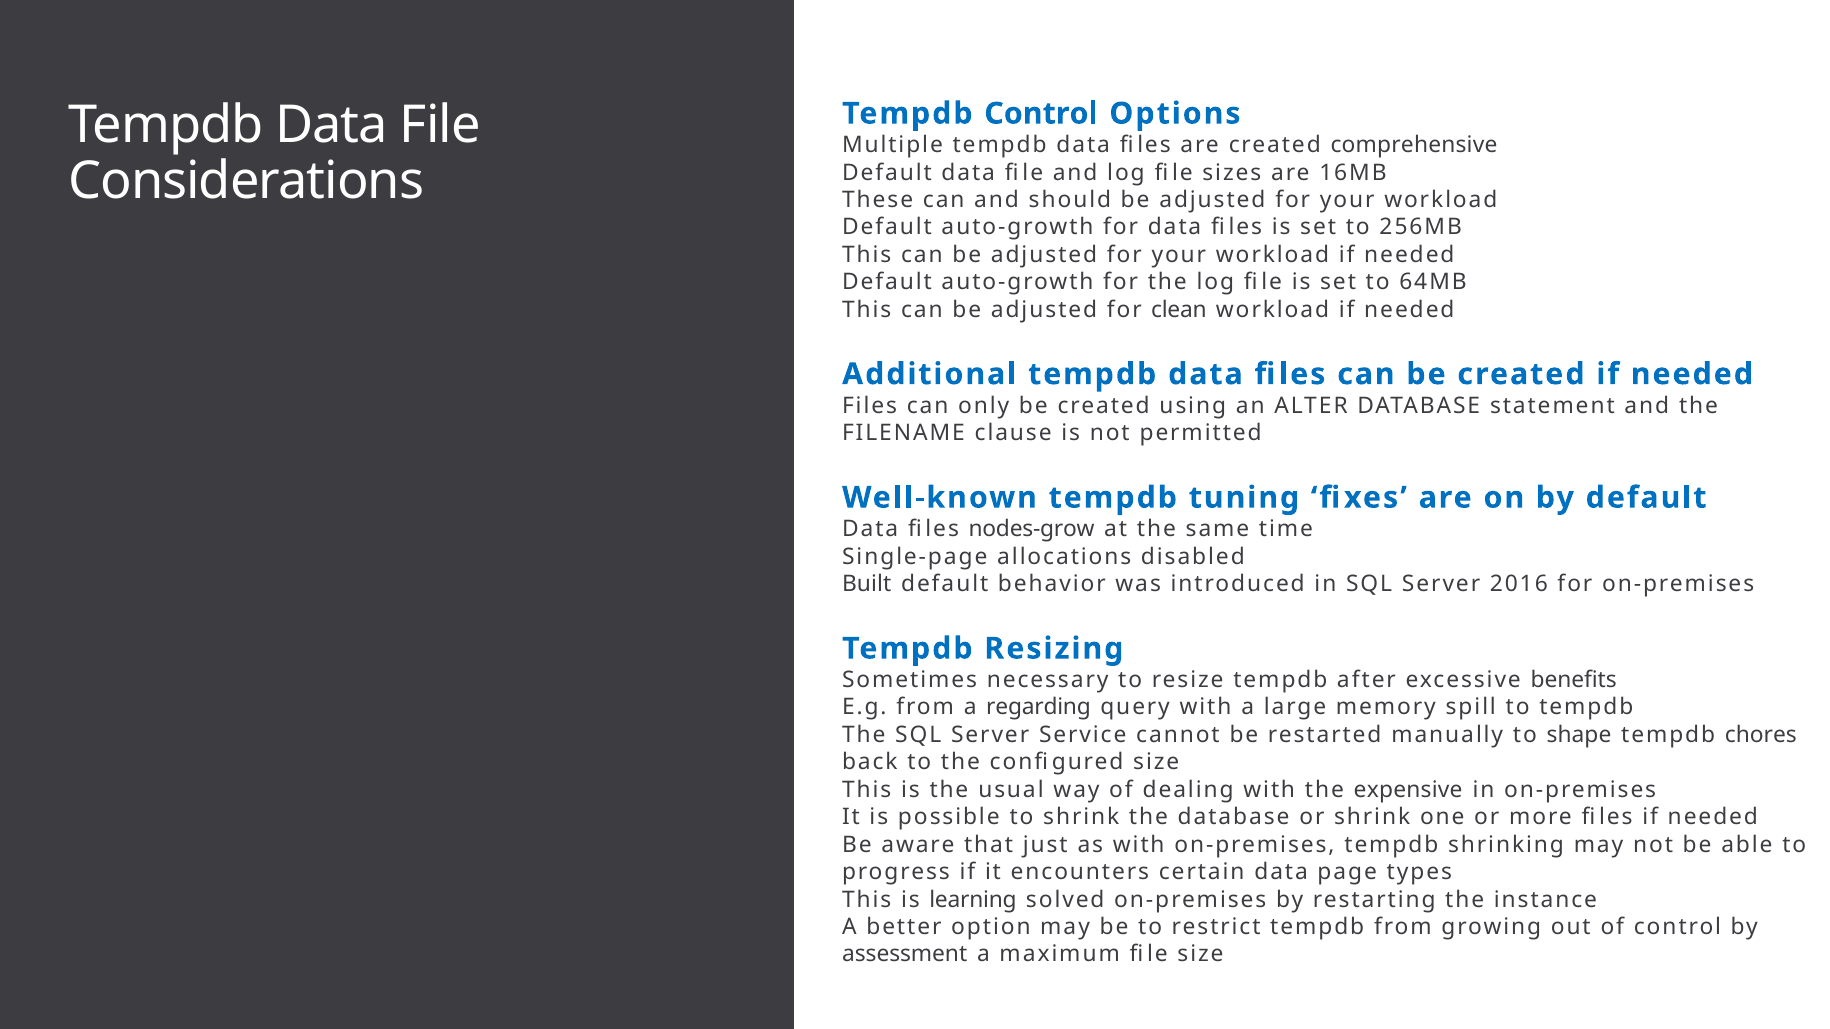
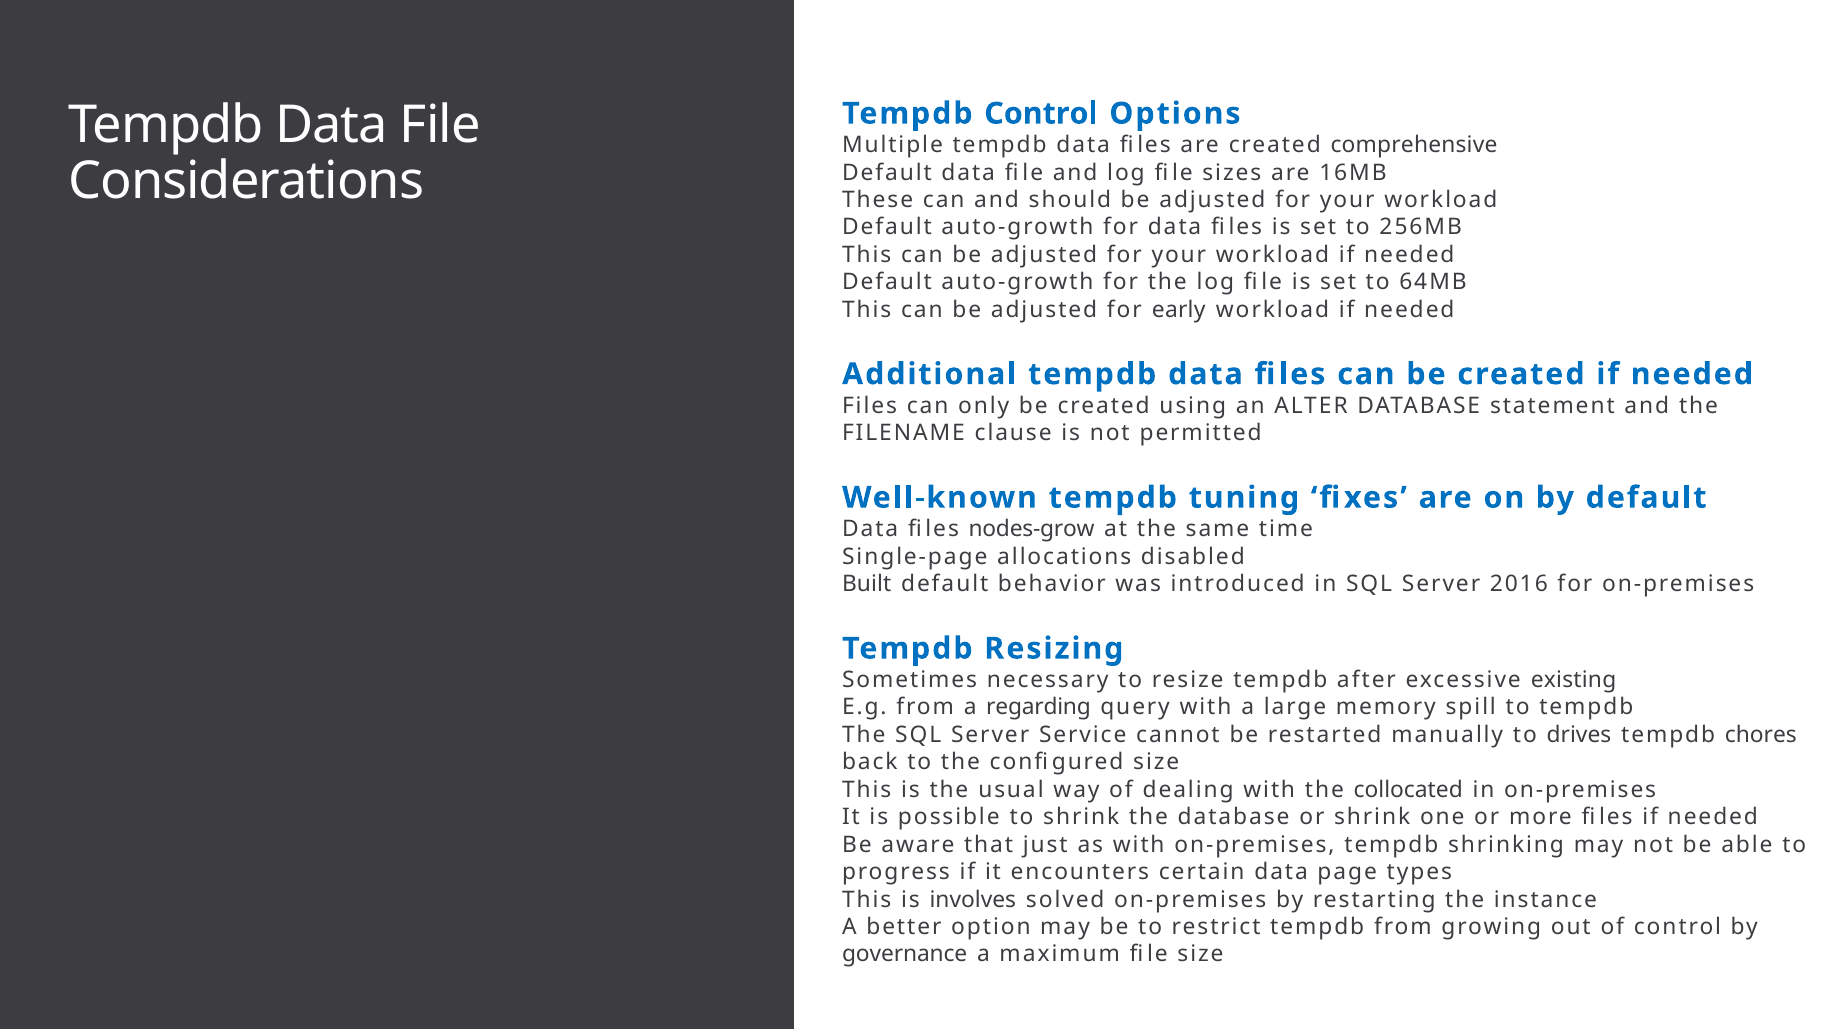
clean: clean -> early (1179, 310)
benefits: benefits -> existing (1574, 680)
shape: shape -> drives (1579, 735)
expensive: expensive -> collocated (1408, 790)
learning: learning -> involves (973, 900)
assessment: assessment -> governance (905, 955)
